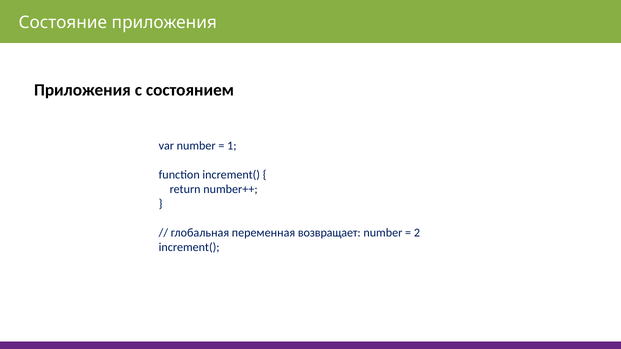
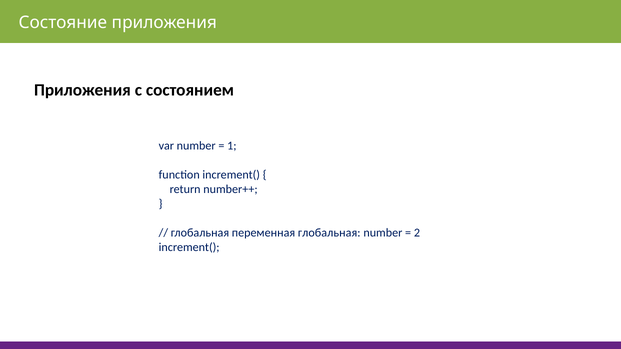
переменная возвращает: возвращает -> глобальная (329, 233)
